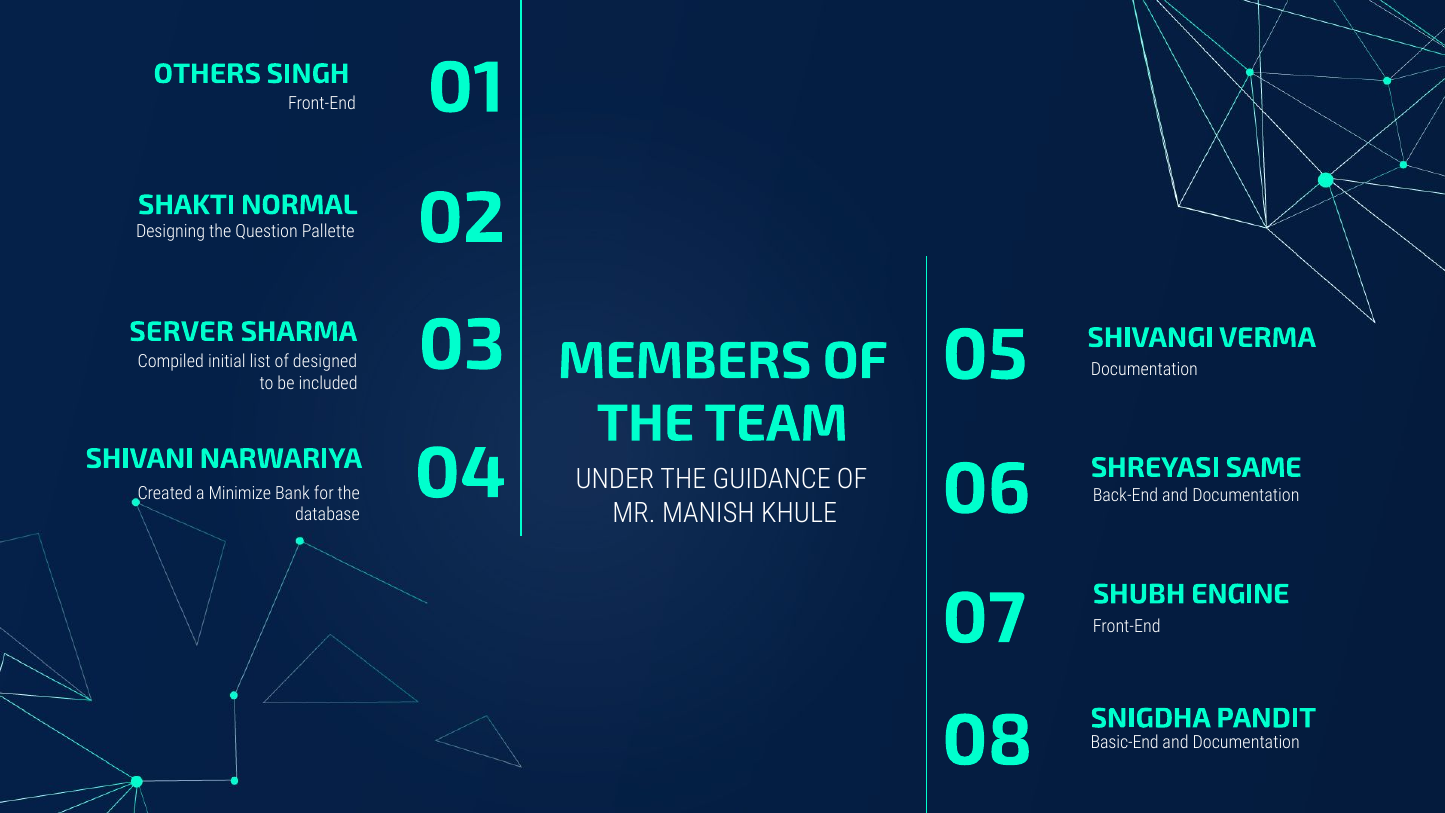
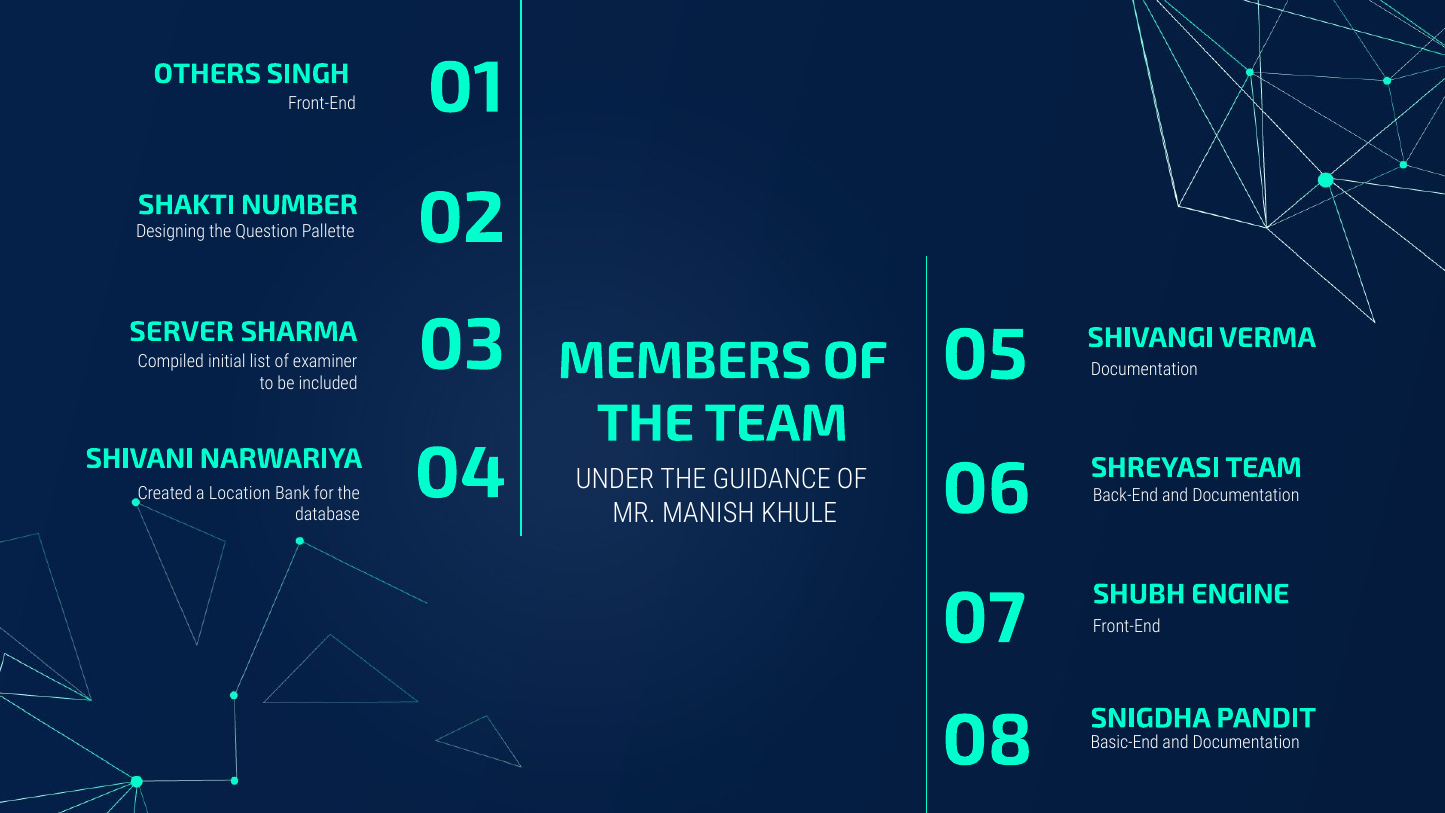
NORMAL: NORMAL -> NUMBER (300, 205)
designed: designed -> examiner (325, 361)
SHREYASI SAME: SAME -> TEAM (1264, 467)
Minimize: Minimize -> Location (240, 493)
